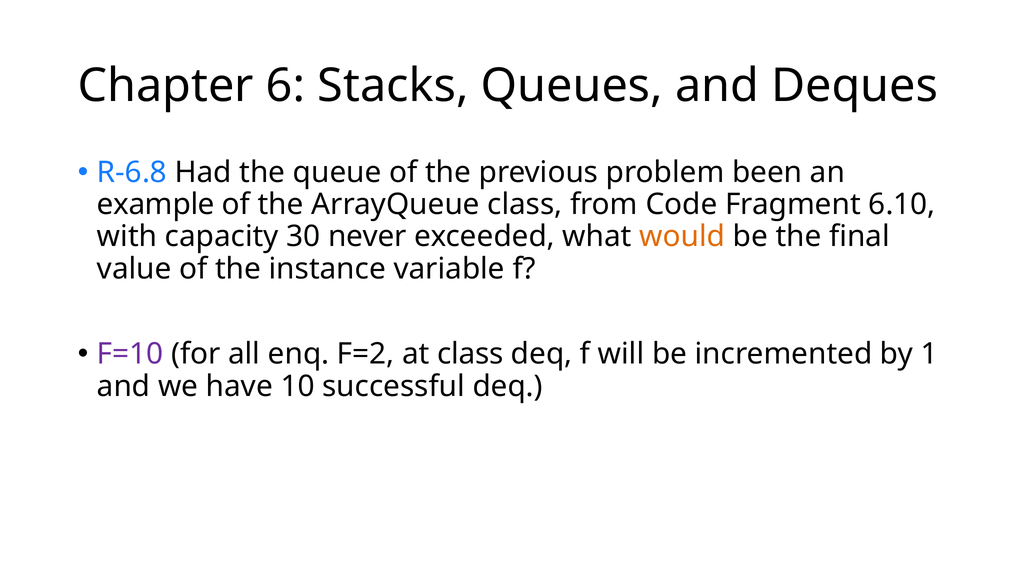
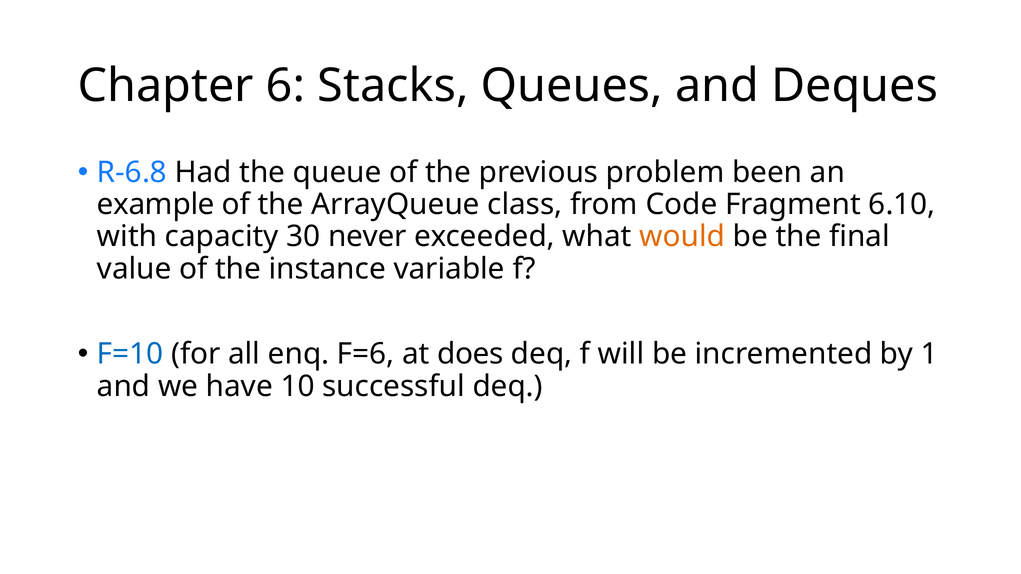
F=10 colour: purple -> blue (130, 354)
F=2: F=2 -> F=6 (366, 354)
at class: class -> does (470, 354)
